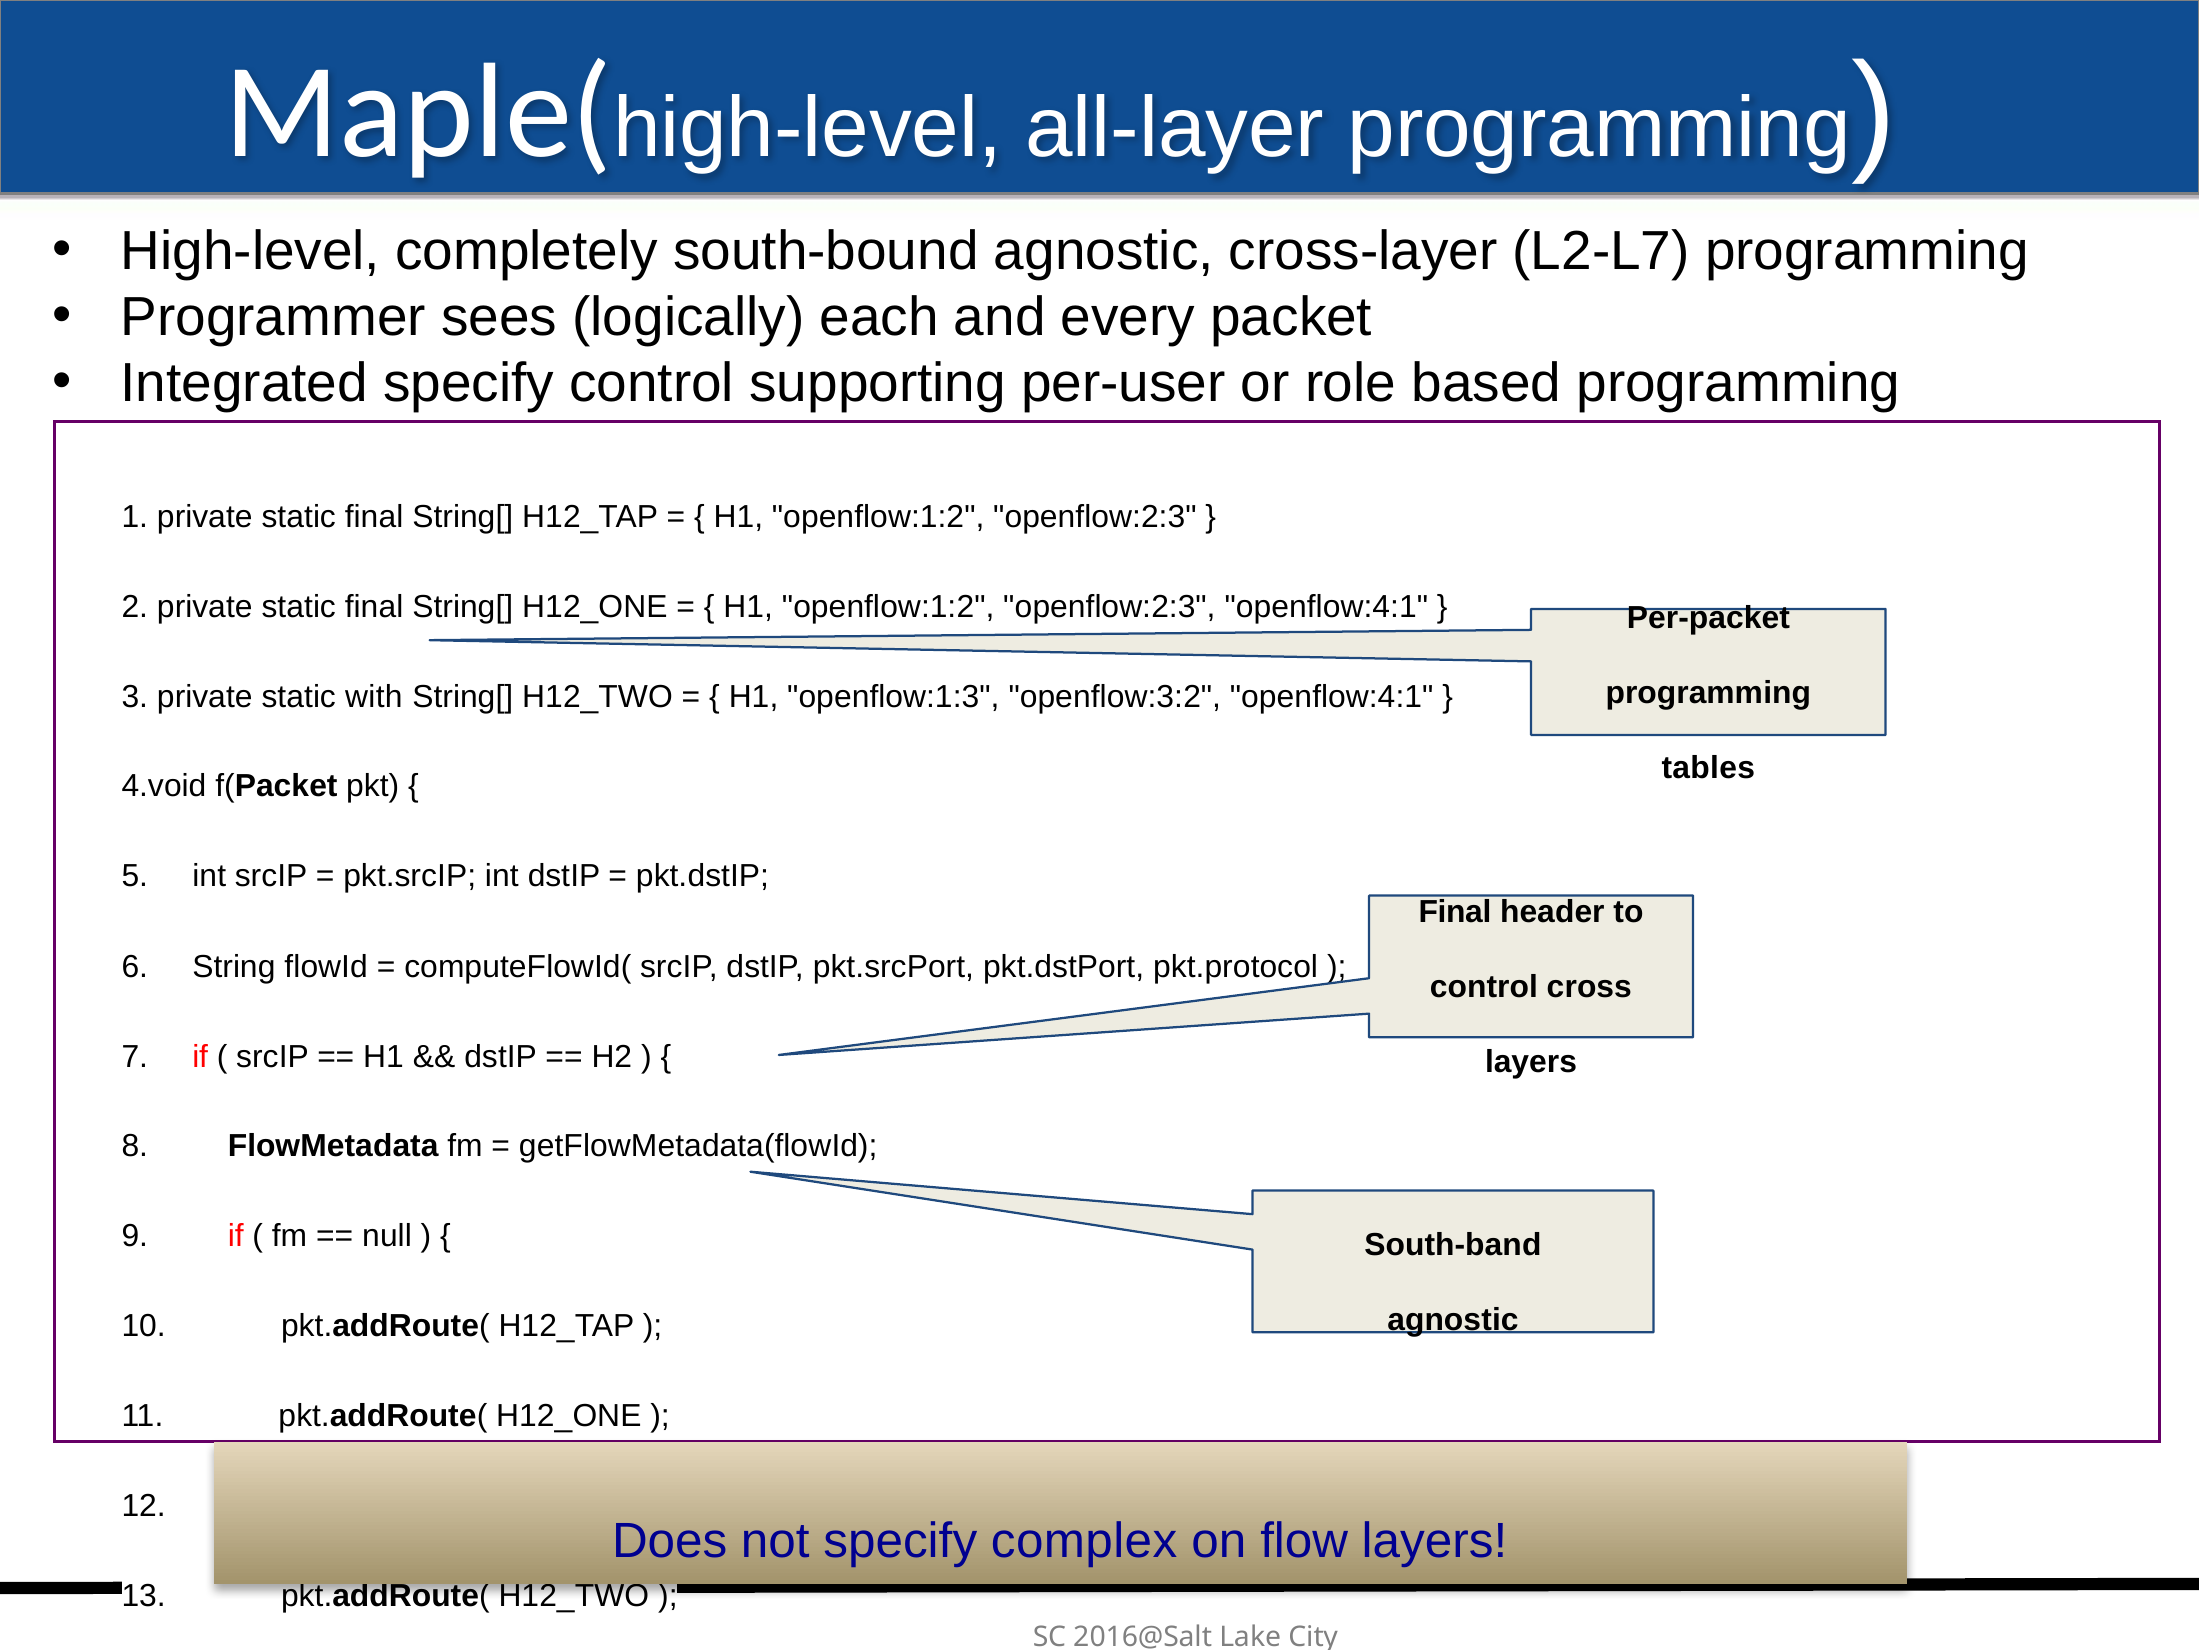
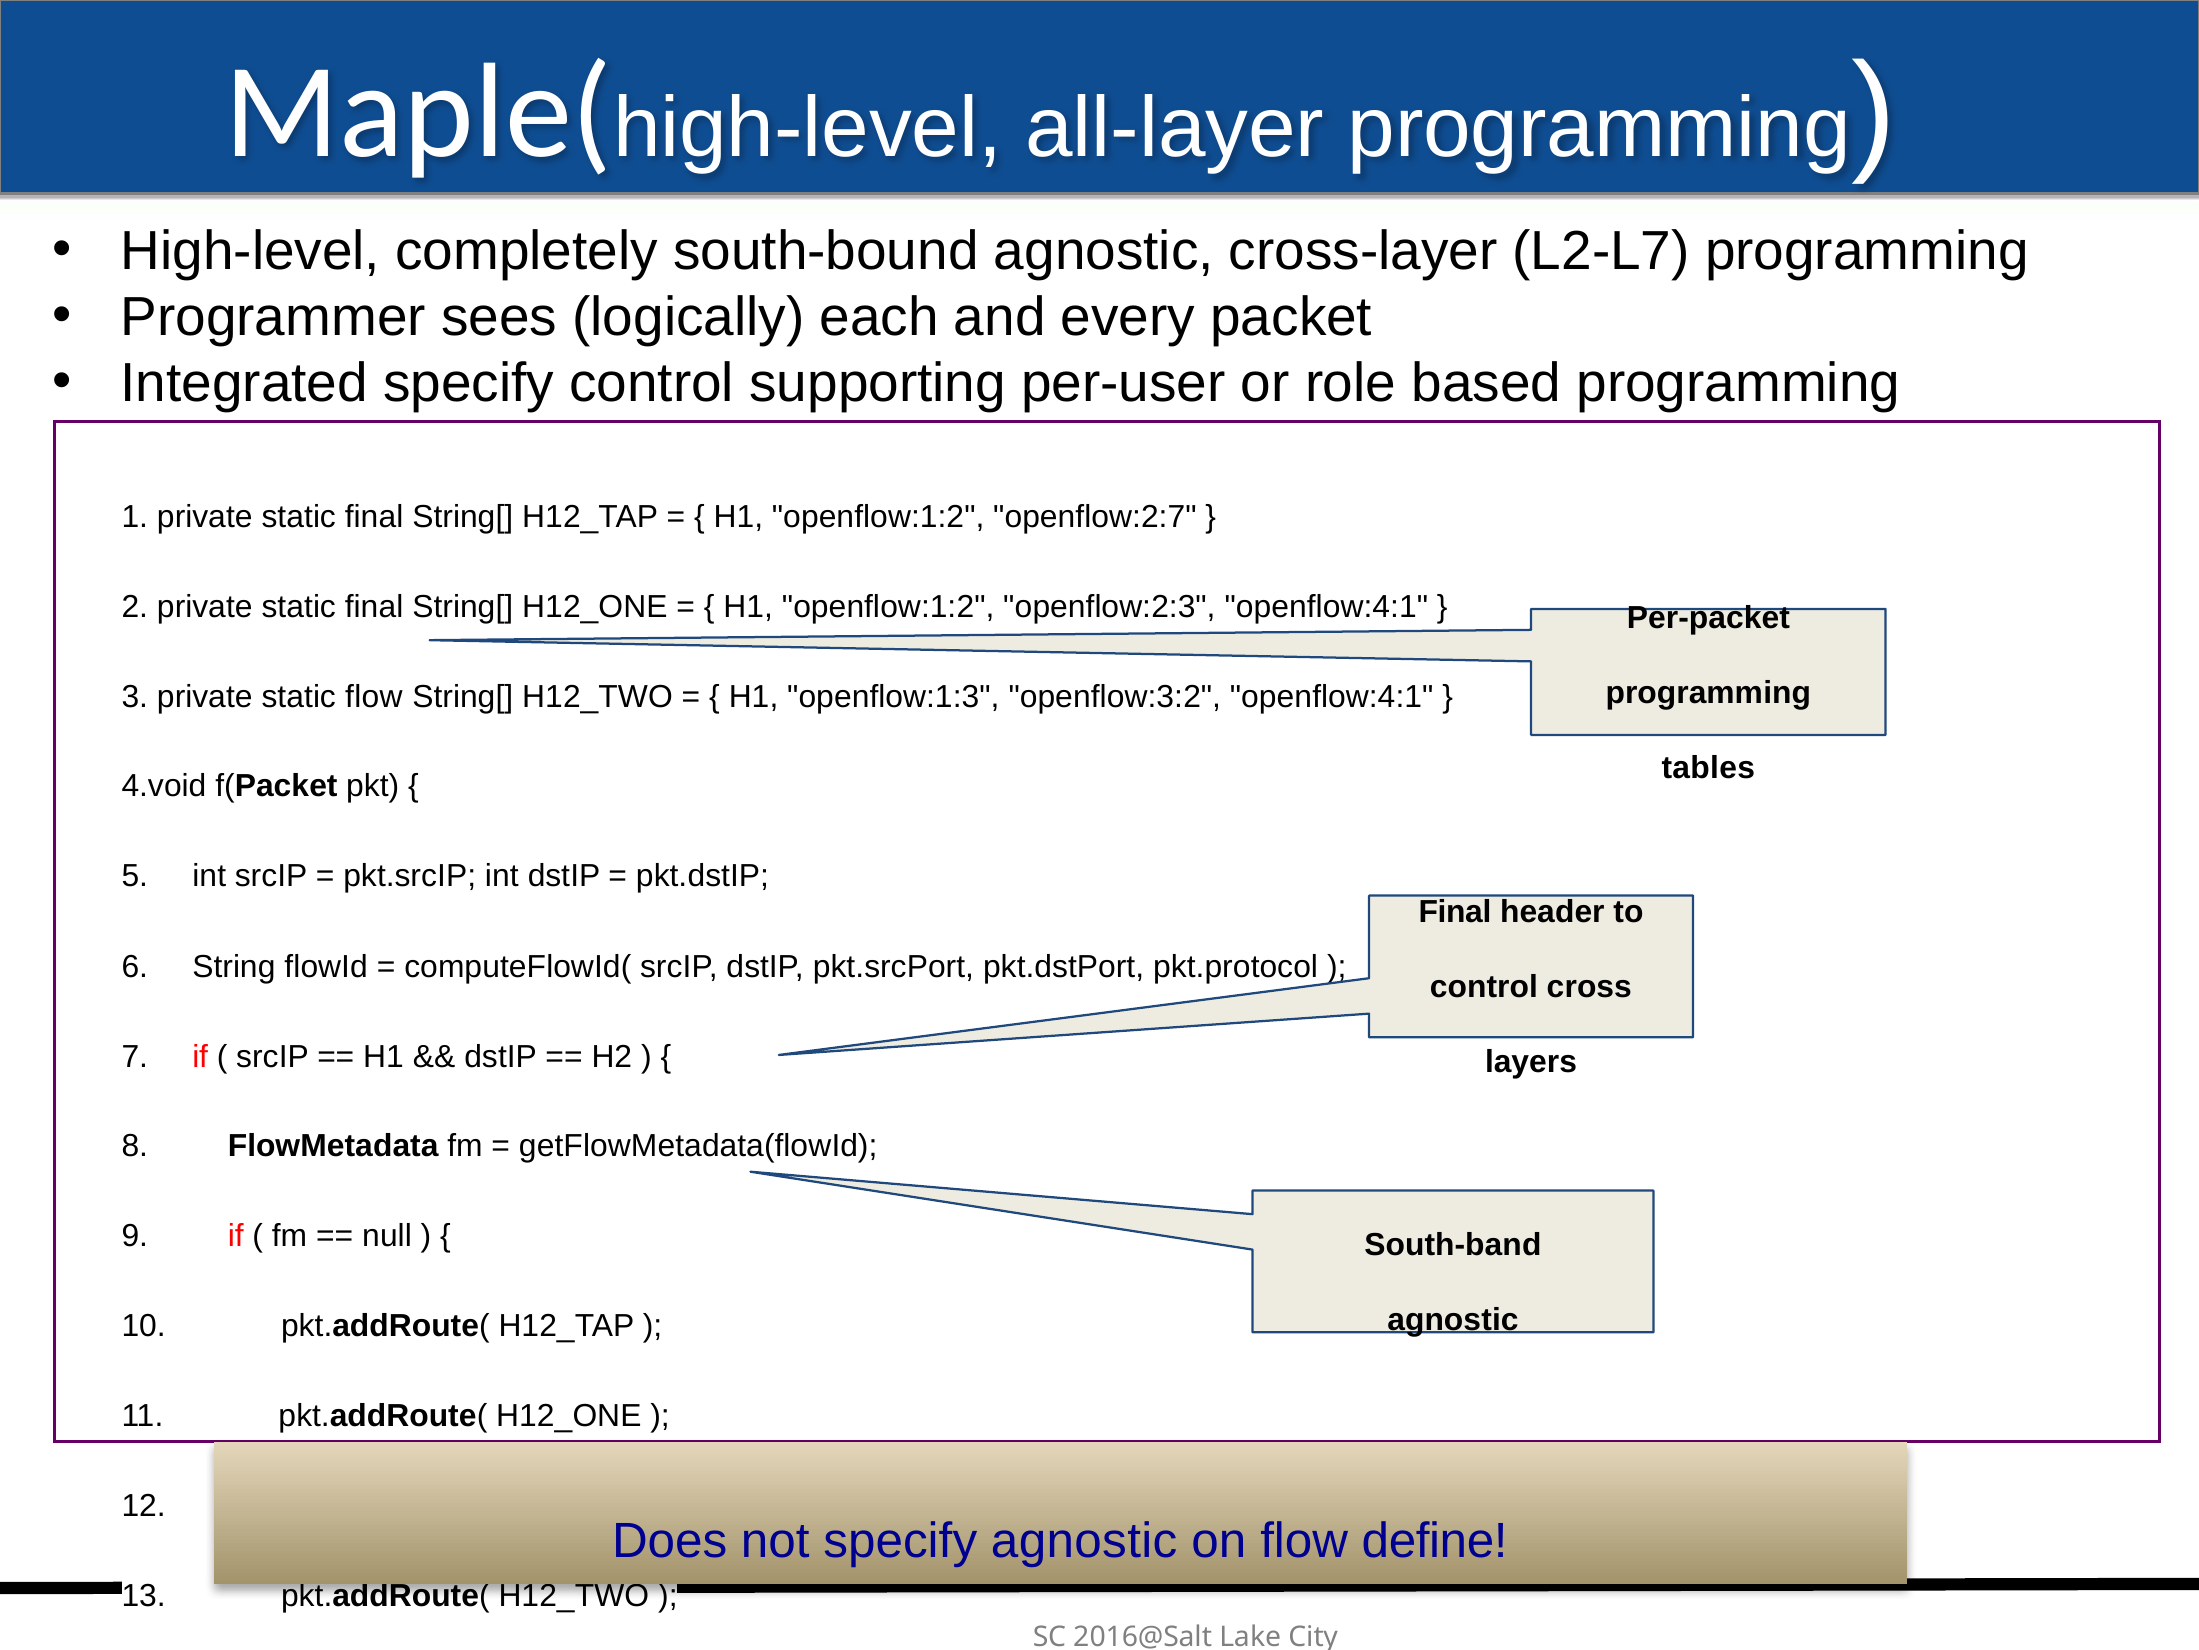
openflow:2:3: openflow:2:3 -> openflow:2:7 (1095, 516)
static with: with -> flow (374, 696)
specify complex: complex -> agnostic (1084, 1541)
flow layers: layers -> define (1435, 1541)
